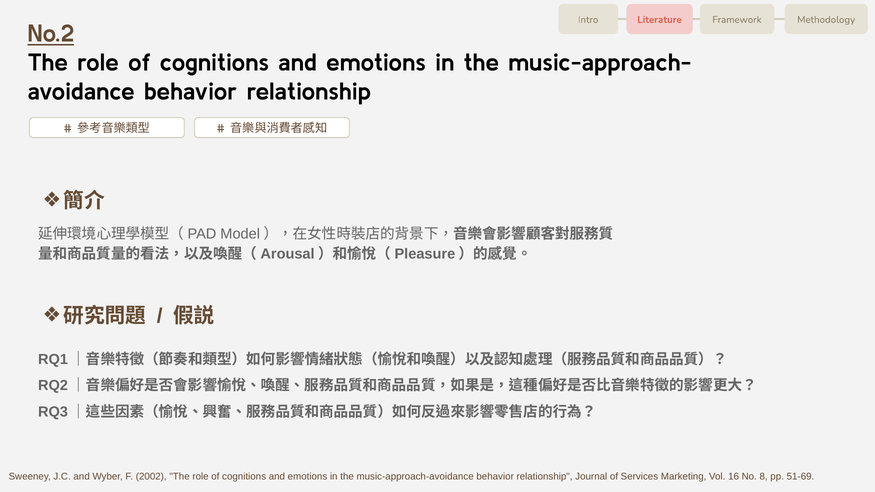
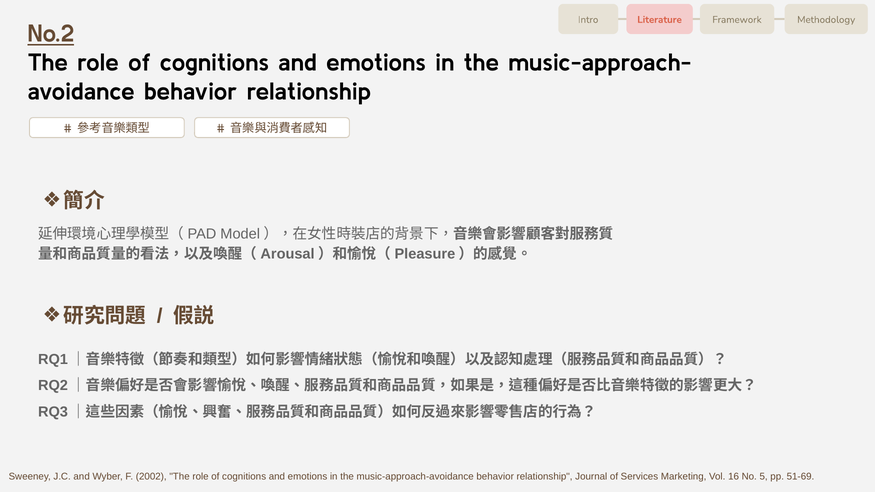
8: 8 -> 5 (764, 477)
